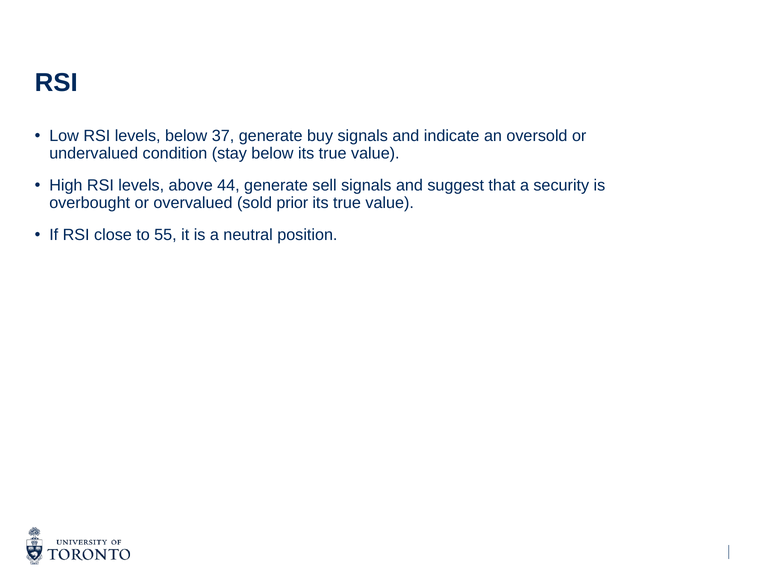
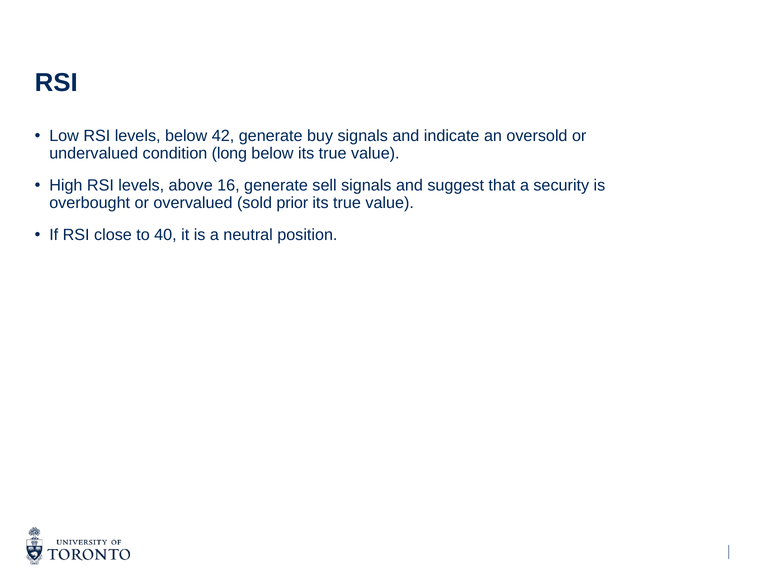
37: 37 -> 42 (223, 136)
stay: stay -> long (229, 153)
44: 44 -> 16 (228, 185)
55: 55 -> 40 (165, 235)
